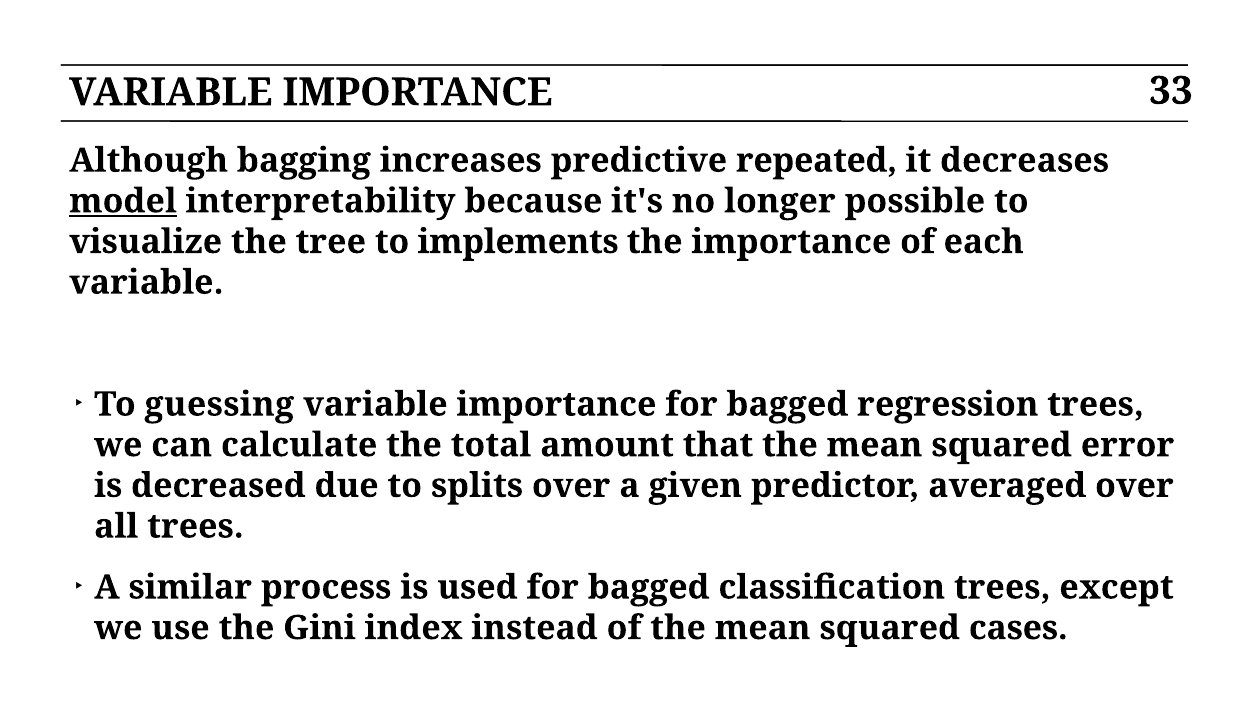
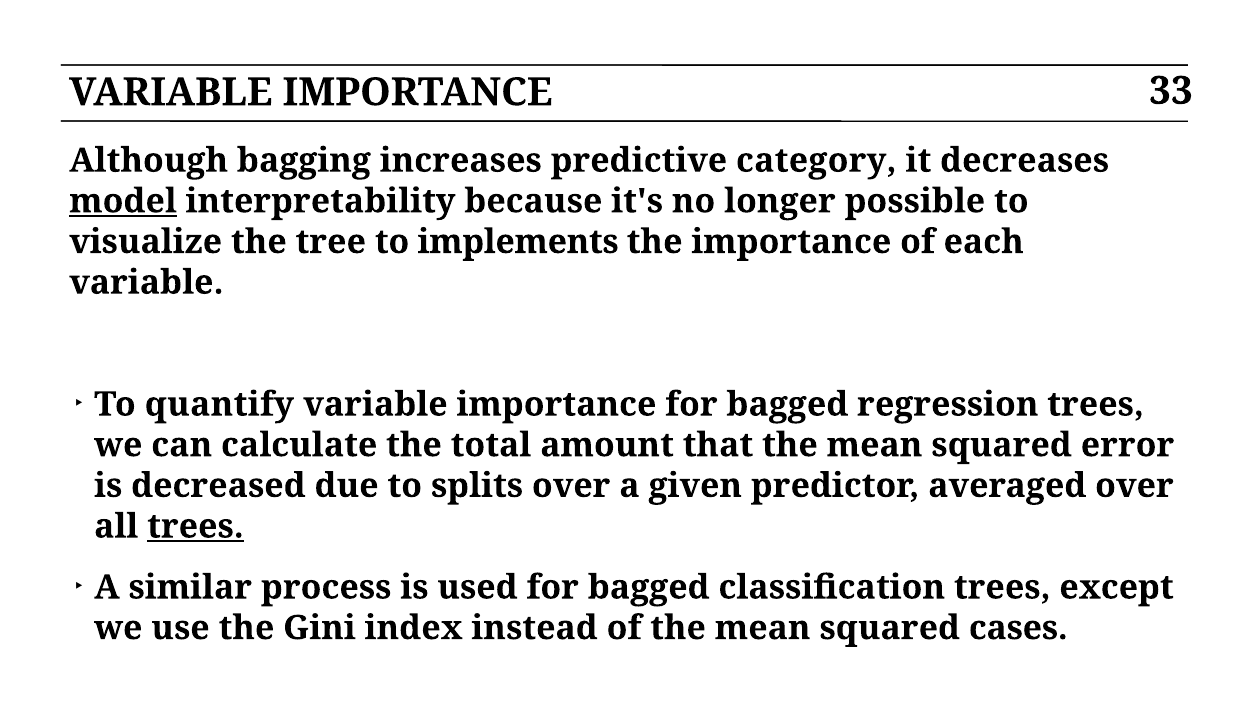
repeated: repeated -> category (816, 161)
guessing: guessing -> quantify (219, 405)
trees underline: none -> present (195, 527)
